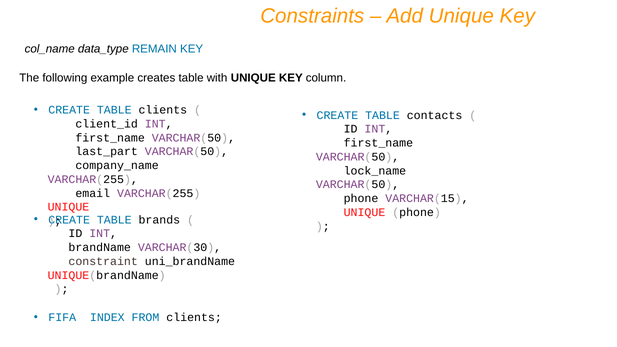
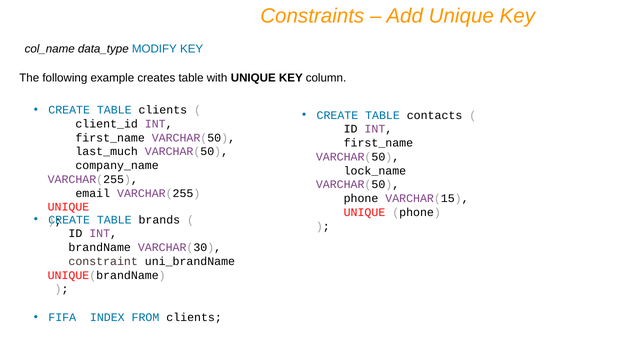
REMAIN: REMAIN -> MODIFY (154, 49)
last_part: last_part -> last_much (107, 152)
